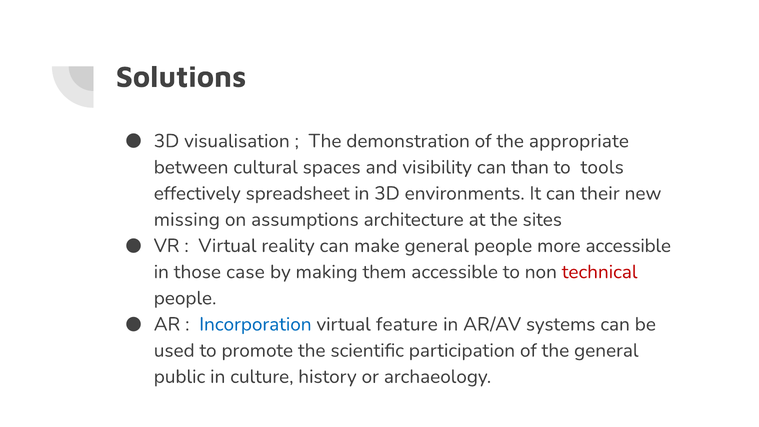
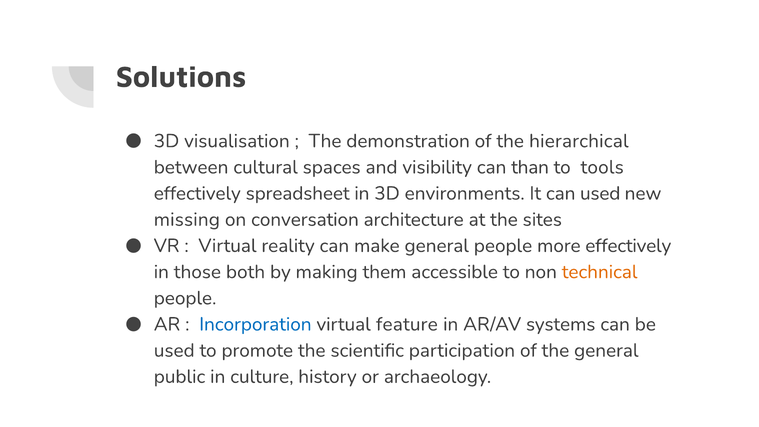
appropriate: appropriate -> hierarchical (579, 141)
can their: their -> used (600, 193)
assumptions: assumptions -> conversation (305, 219)
more accessible: accessible -> effectively (628, 246)
case: case -> both (246, 272)
technical colour: red -> orange (600, 272)
